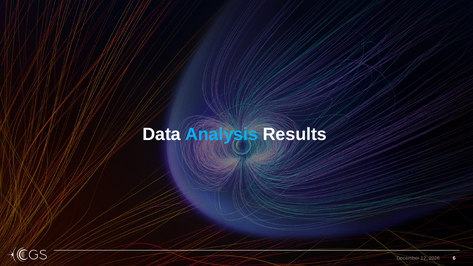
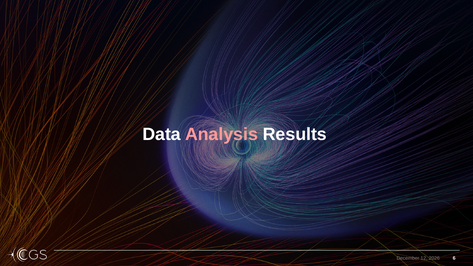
Analysis colour: light blue -> pink (221, 134)
